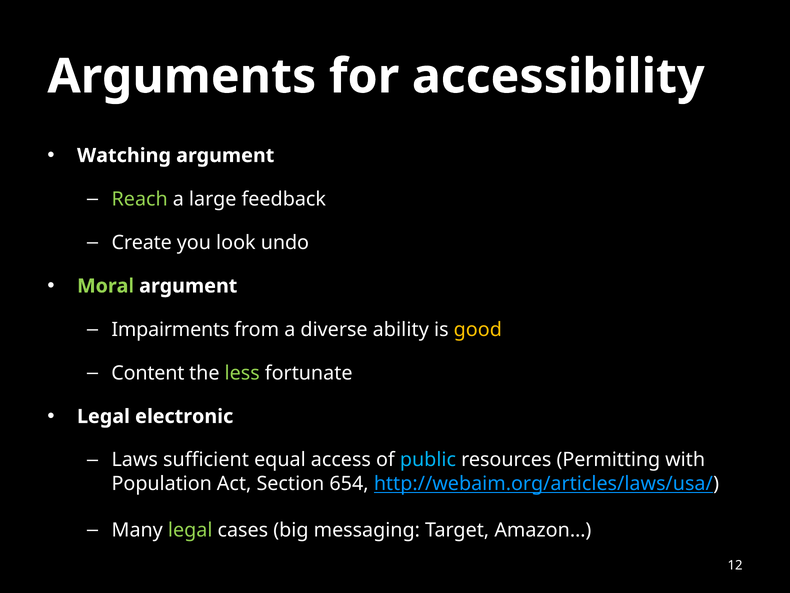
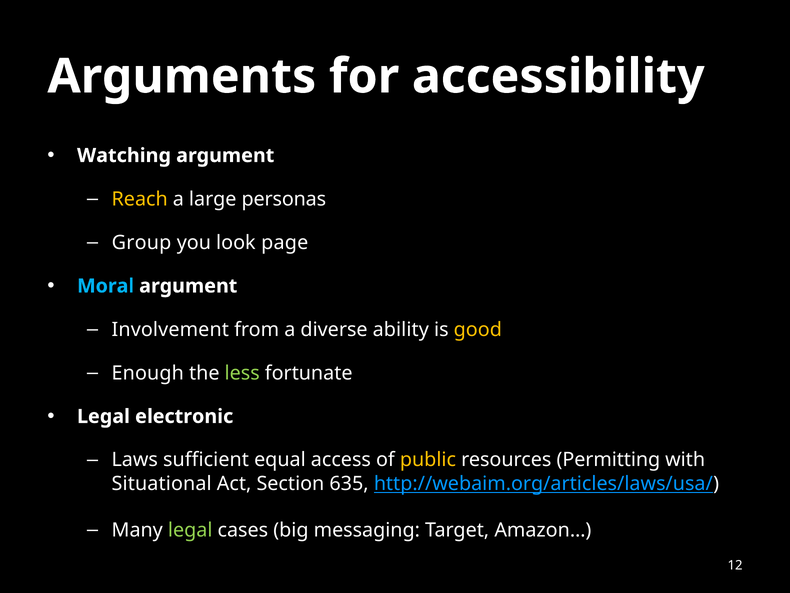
Reach colour: light green -> yellow (140, 199)
feedback: feedback -> personas (284, 199)
Create: Create -> Group (142, 242)
undo: undo -> page (285, 242)
Moral colour: light green -> light blue (106, 286)
Impairments: Impairments -> Involvement (170, 329)
Content: Content -> Enough (148, 373)
public colour: light blue -> yellow (428, 460)
Population: Population -> Situational (162, 483)
654: 654 -> 635 (349, 483)
